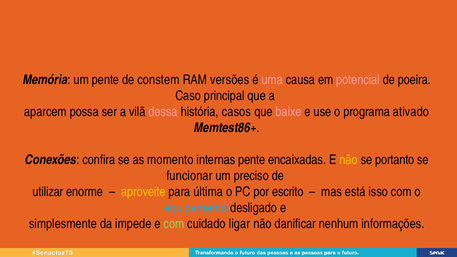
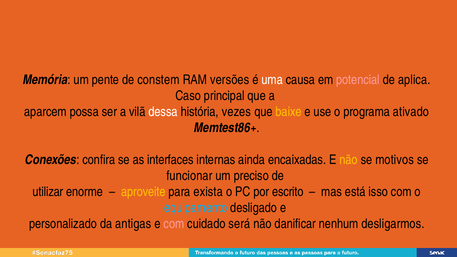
uma colour: pink -> white (272, 80)
poeira: poeira -> aplica (414, 80)
dessa colour: pink -> white (163, 112)
casos: casos -> vezes (236, 112)
baixe colour: pink -> yellow (289, 112)
momento: momento -> interfaces (170, 160)
internas pente: pente -> ainda (252, 160)
portanto: portanto -> motivos (395, 160)
última: última -> exista (208, 192)
simplesmente: simplesmente -> personalizado (63, 224)
impede: impede -> antigas (133, 224)
com colour: light green -> pink (174, 224)
ligar: ligar -> será (239, 224)
informações: informações -> desligarmos (393, 224)
